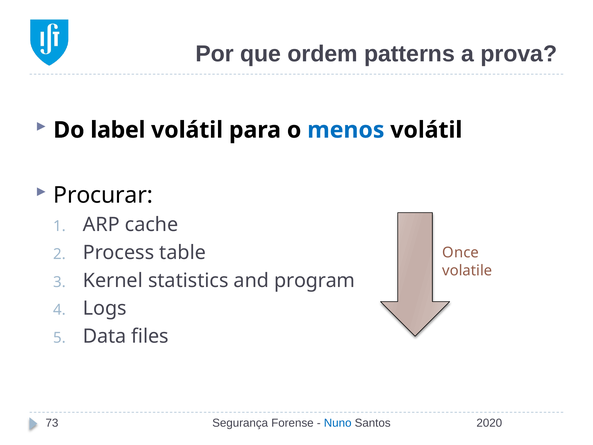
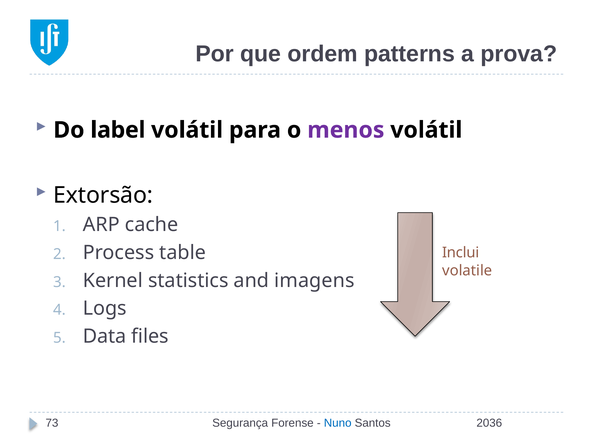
menos colour: blue -> purple (346, 130)
Procurar: Procurar -> Extorsão (103, 195)
Once: Once -> Inclui (461, 253)
program: program -> imagens (314, 280)
2020: 2020 -> 2036 (489, 423)
